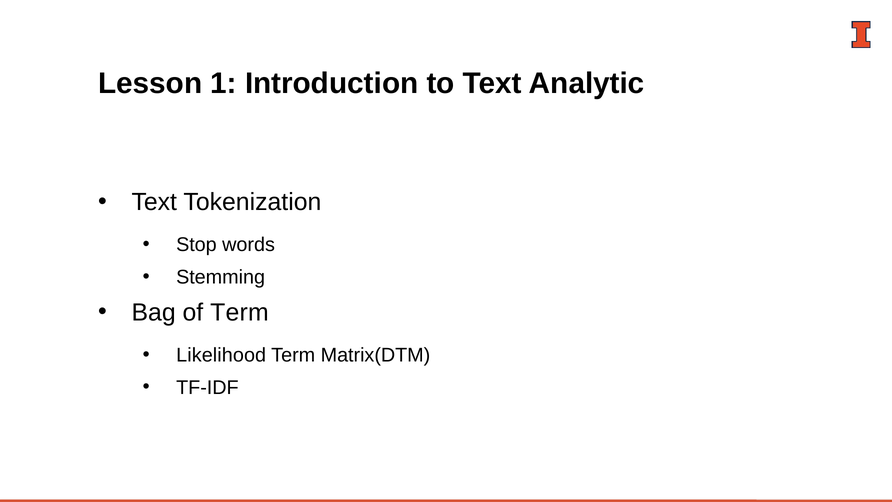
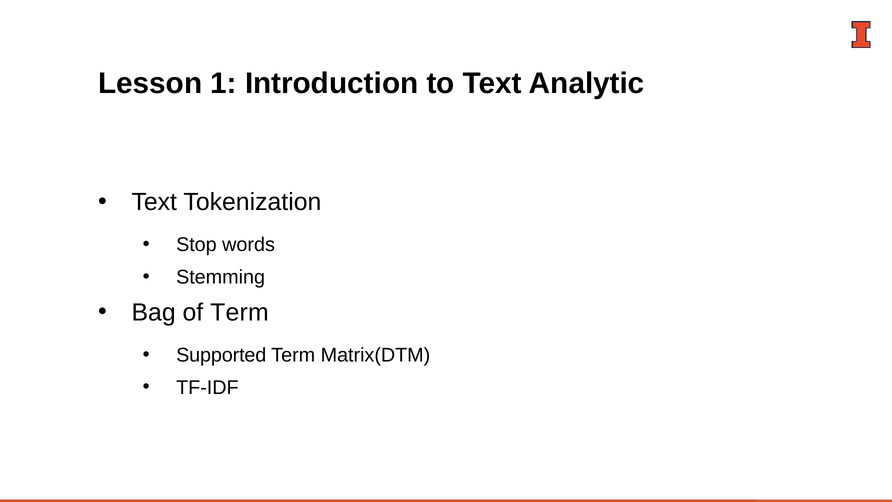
Likelihood: Likelihood -> Supported (221, 355)
